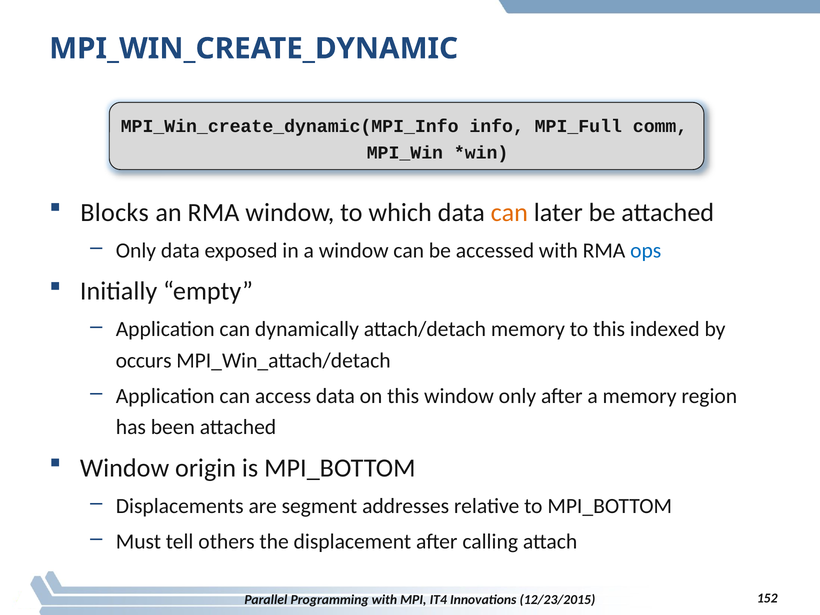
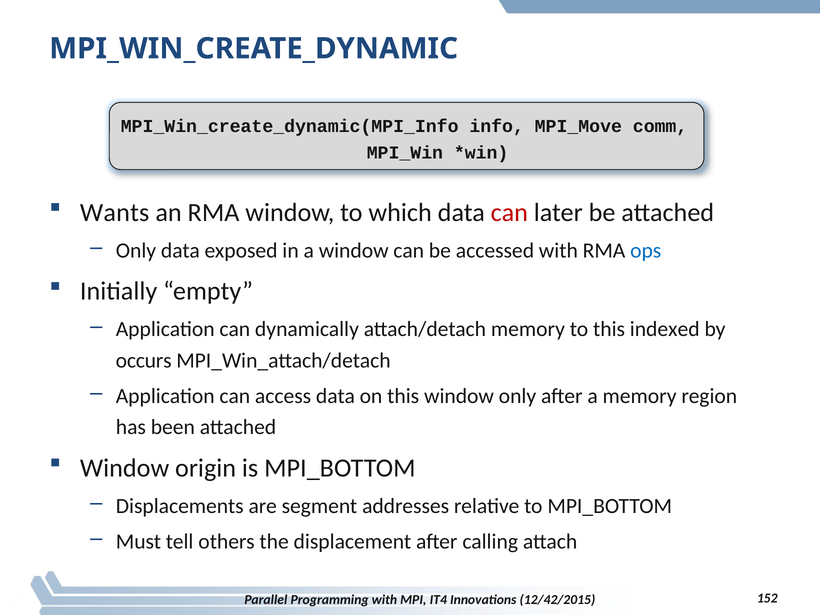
MPI_Full: MPI_Full -> MPI_Move (578, 126)
Blocks: Blocks -> Wants (115, 212)
can colour: orange -> red (509, 212)
12/23/2015: 12/23/2015 -> 12/42/2015 (557, 600)
